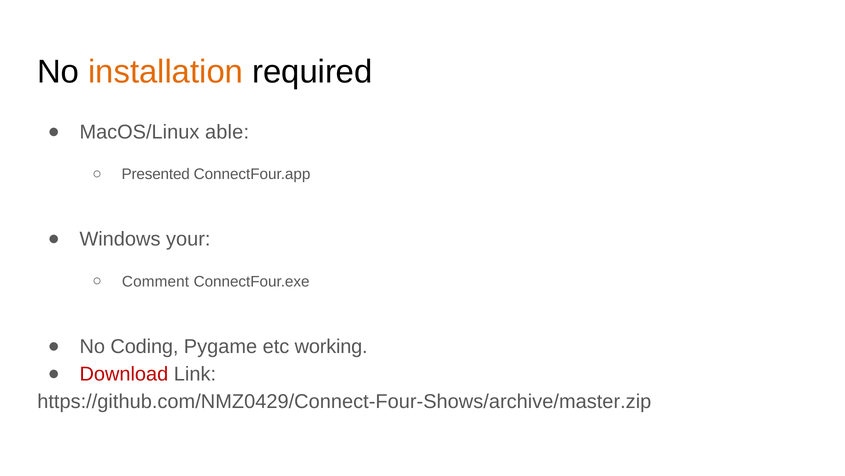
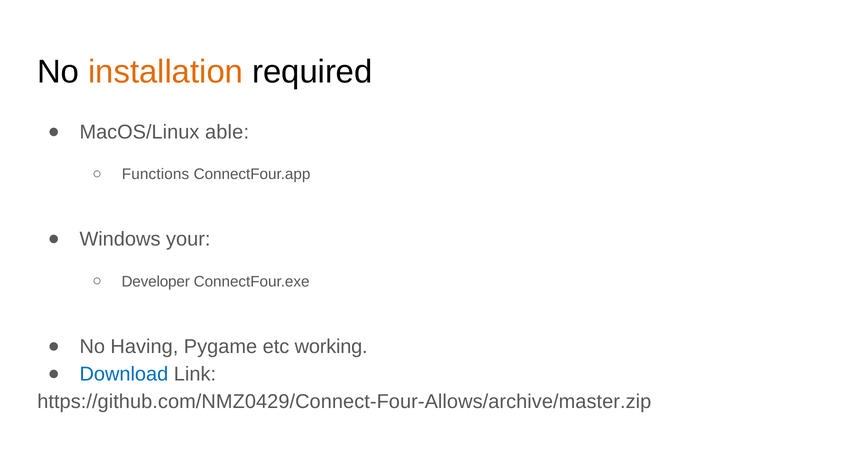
Presented: Presented -> Functions (156, 174)
Comment: Comment -> Developer (156, 281)
Coding: Coding -> Having (144, 346)
Download colour: red -> blue (124, 374)
https://github.com/NMZ0429/Connect-Four-Shows/archive/master.zip: https://github.com/NMZ0429/Connect-Four-Shows/archive/master.zip -> https://github.com/NMZ0429/Connect-Four-Allows/archive/master.zip (344, 401)
